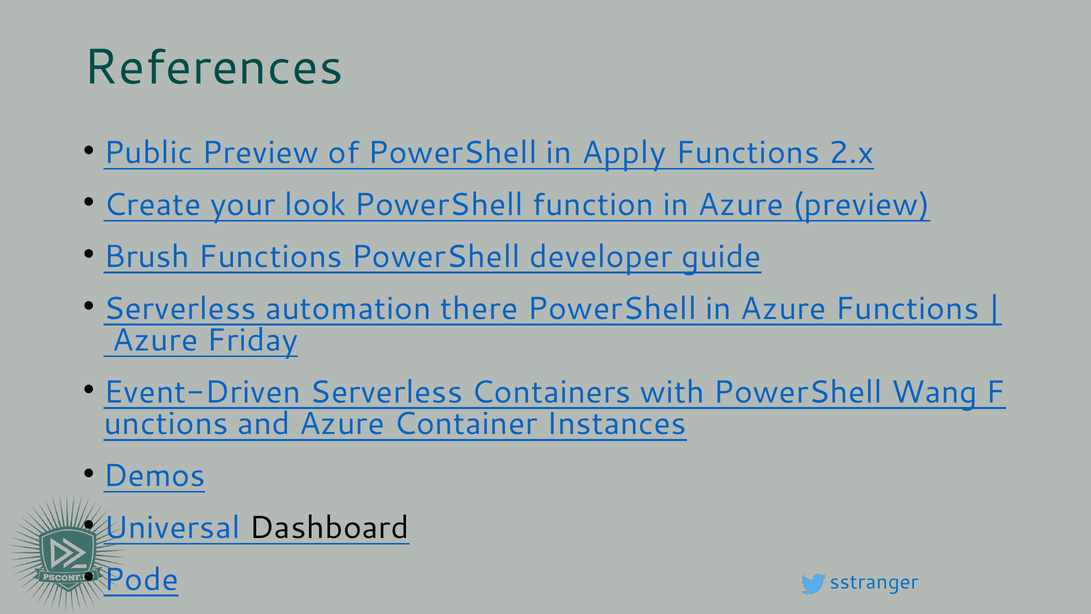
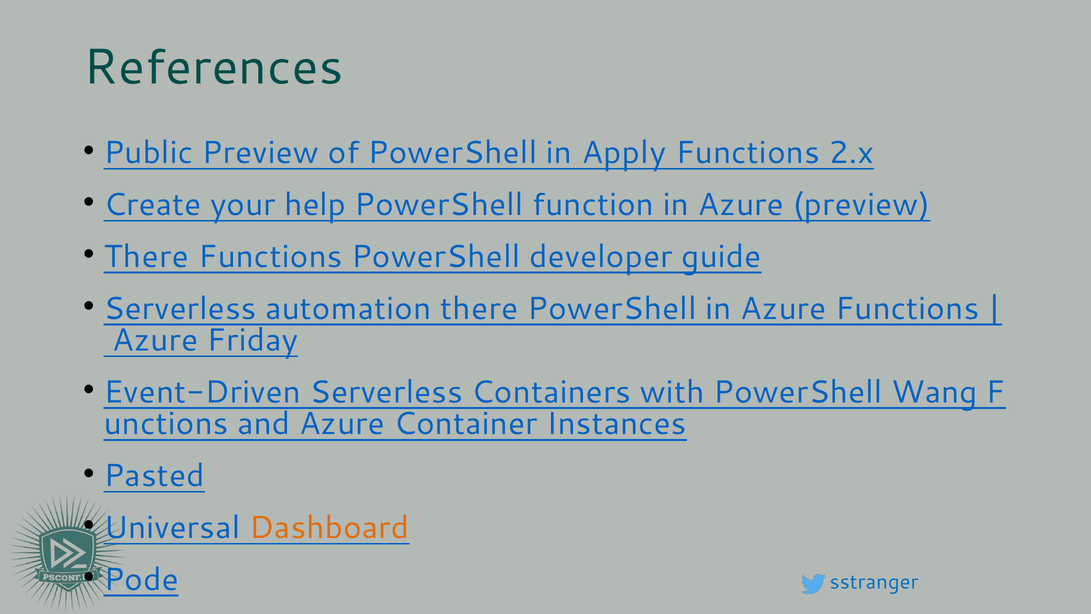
look: look -> help (315, 205)
Brush: Brush -> There (146, 256)
Demos: Demos -> Pasted (154, 476)
Dashboard colour: black -> orange (329, 527)
